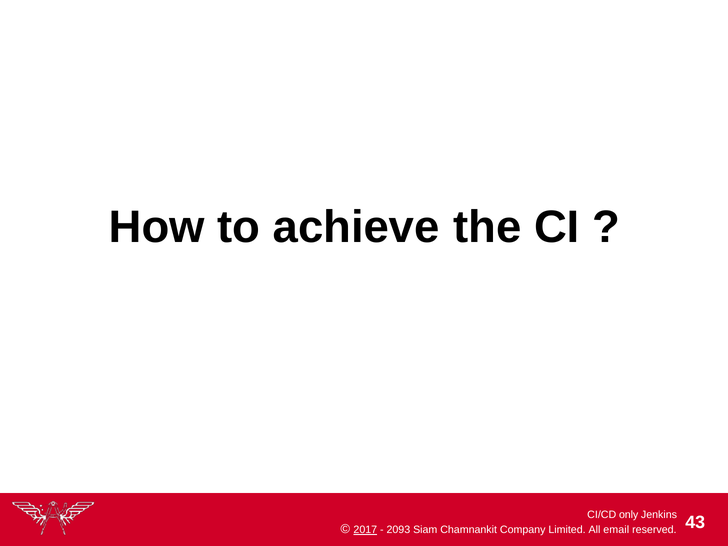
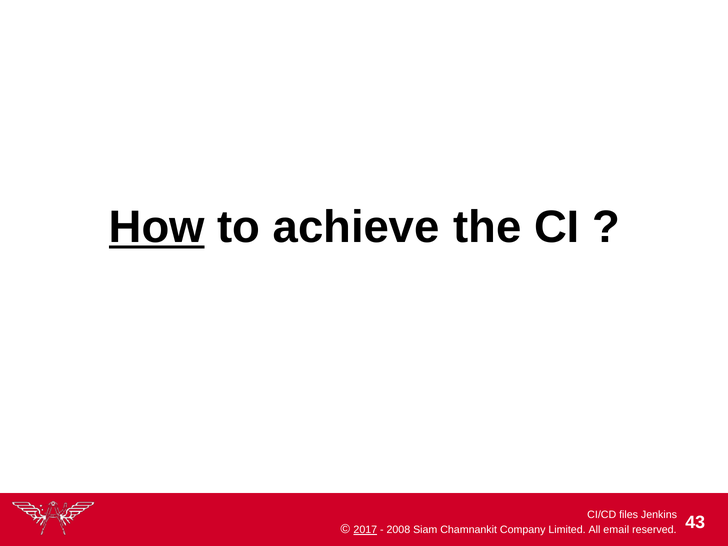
How underline: none -> present (157, 227)
only: only -> files (629, 515)
2093: 2093 -> 2008 (398, 530)
